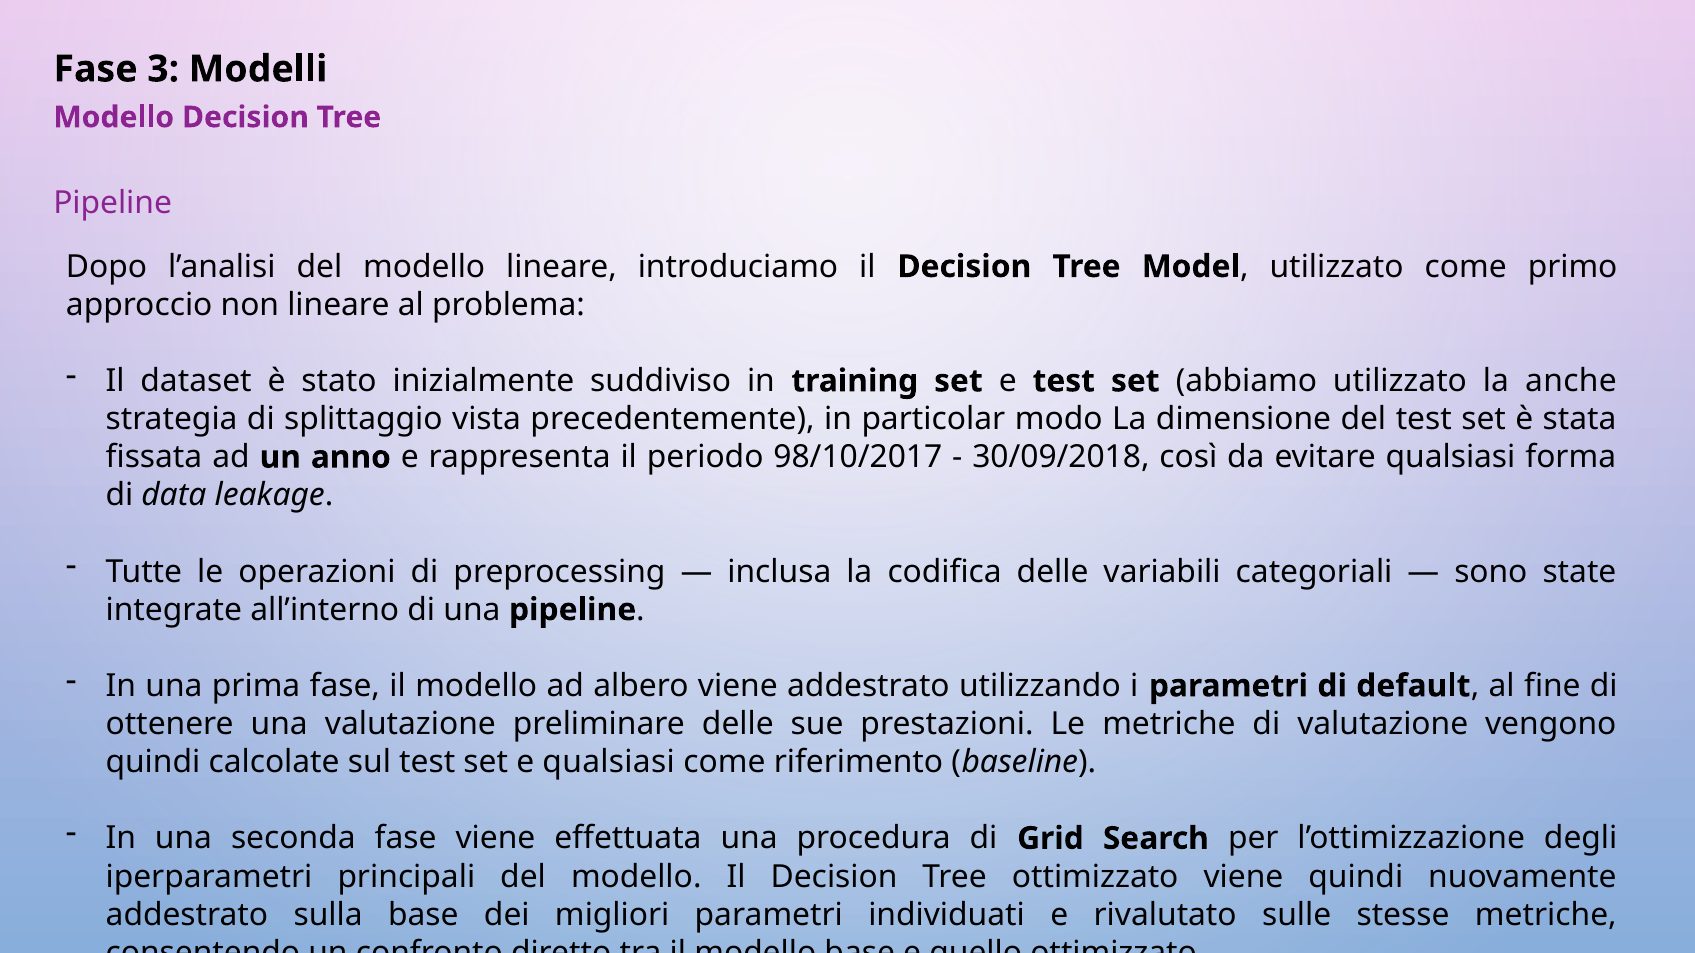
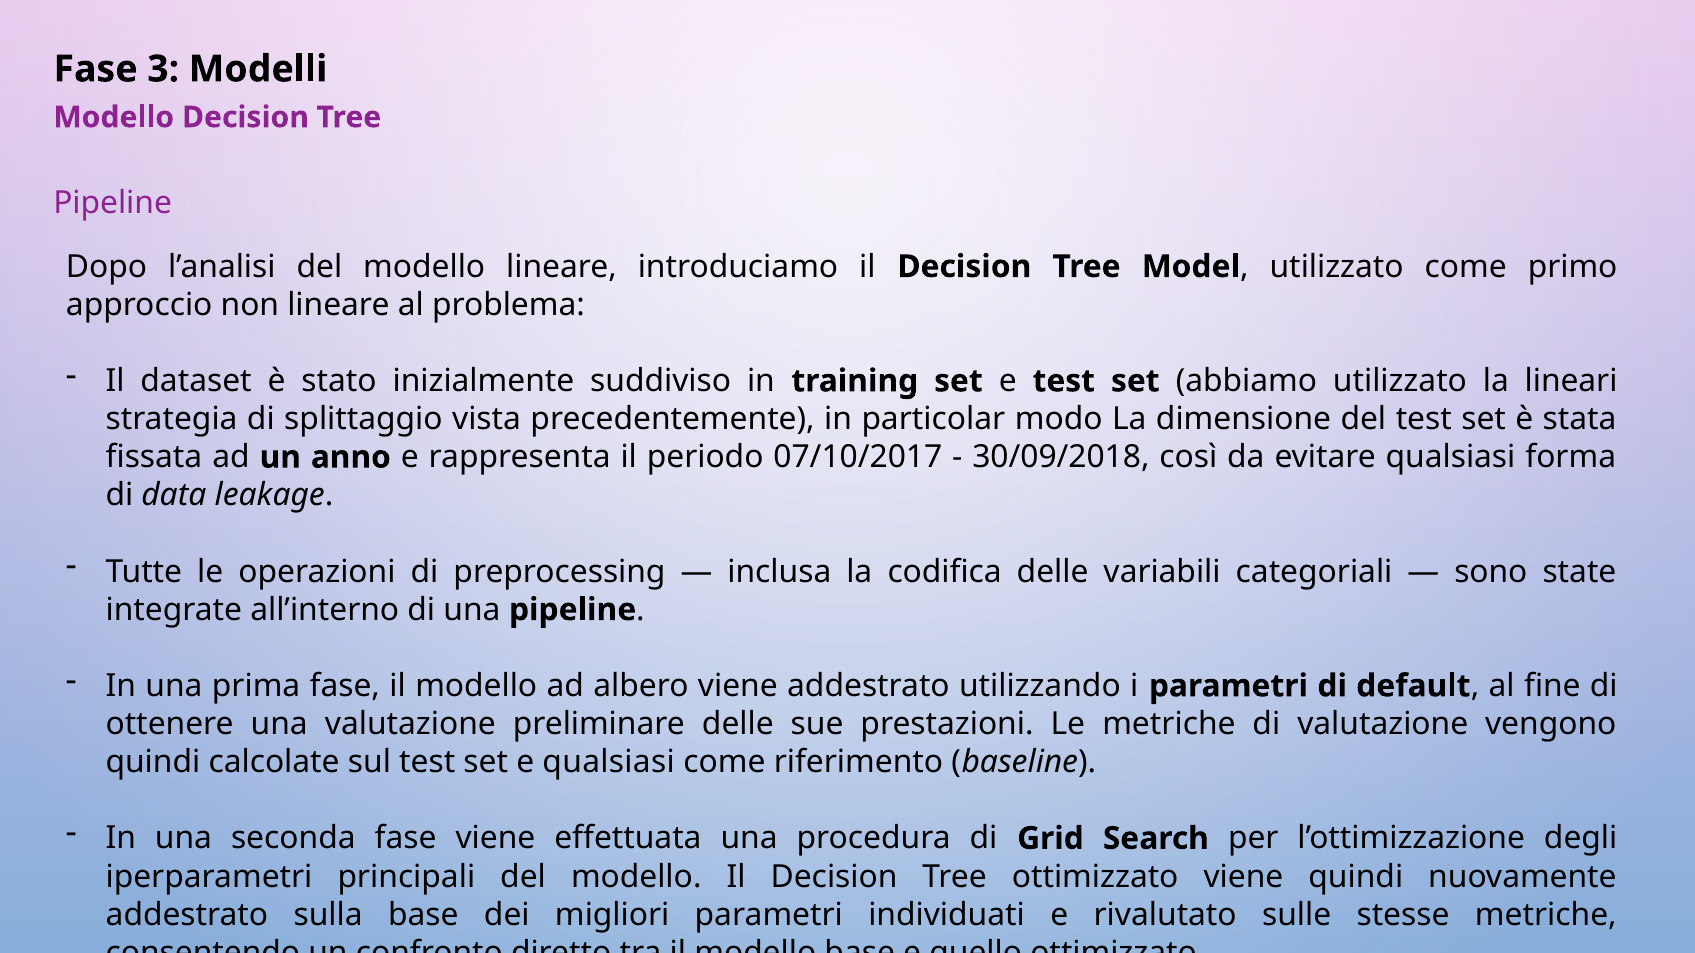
anche: anche -> lineari (1571, 381)
98/10/2017: 98/10/2017 -> 07/10/2017 (858, 457)
